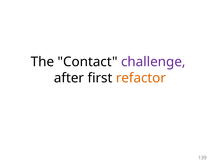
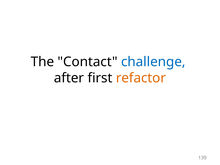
challenge colour: purple -> blue (153, 62)
